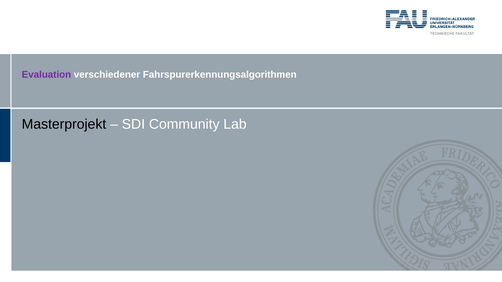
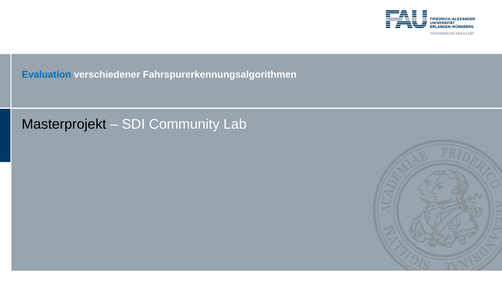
Evaluation colour: purple -> blue (46, 75)
